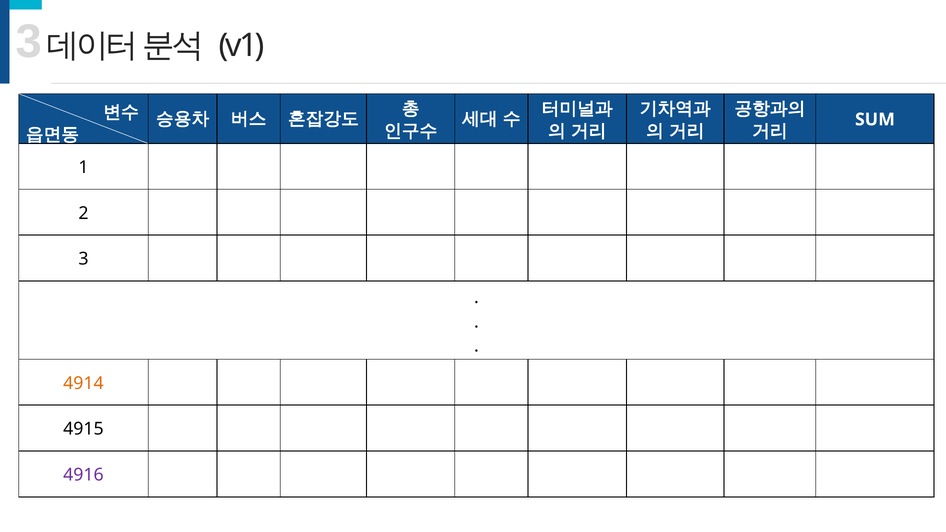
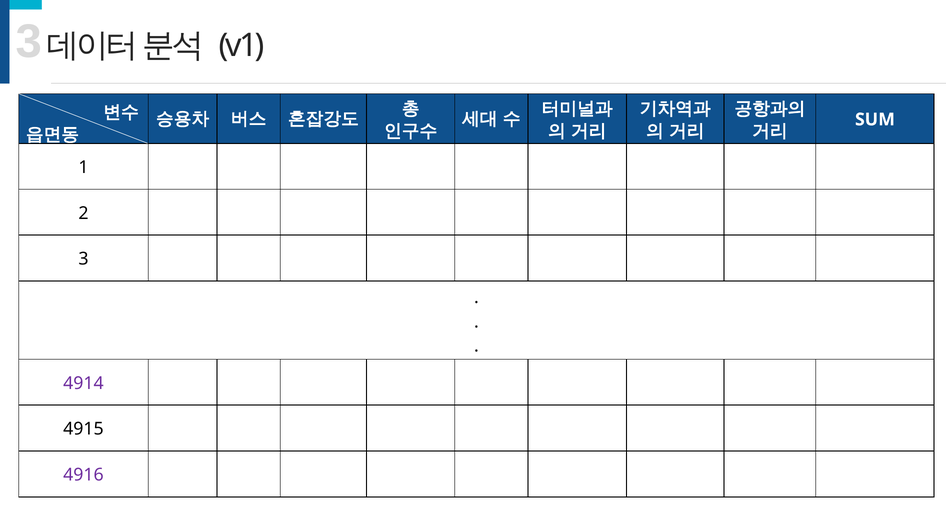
4914 colour: orange -> purple (83, 383)
